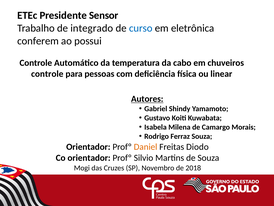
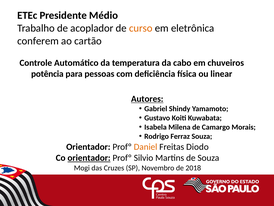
Sensor: Sensor -> Médio (104, 15)
integrado: integrado -> acoplador (92, 28)
curso colour: blue -> orange (141, 28)
possui: possui -> cartão (88, 41)
controle: controle -> potência (47, 74)
orientador underline: none -> present (89, 158)
